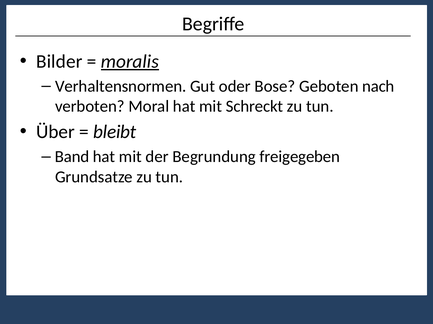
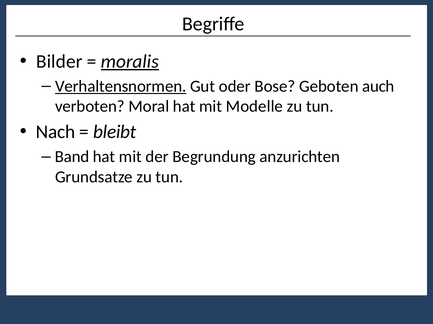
Verhaltensnormen underline: none -> present (121, 86)
nach: nach -> auch (378, 86)
Schreckt: Schreckt -> Modelle (254, 107)
Über: Über -> Nach (56, 132)
freigegeben: freigegeben -> anzurichten (300, 157)
